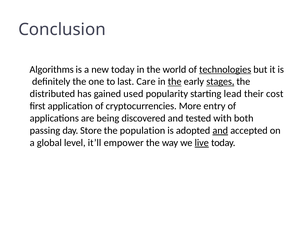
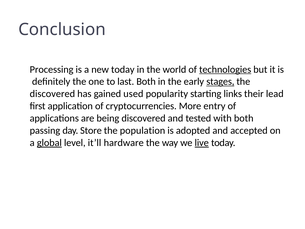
Algorithms: Algorithms -> Processing (52, 69)
last Care: Care -> Both (146, 82)
the underline: present -> none (175, 82)
distributed: distributed -> discovered (52, 94)
lead: lead -> links (233, 94)
cost: cost -> lead (275, 94)
and underline: present -> none (220, 130)
global underline: none -> present (49, 143)
empower: empower -> hardware (124, 143)
